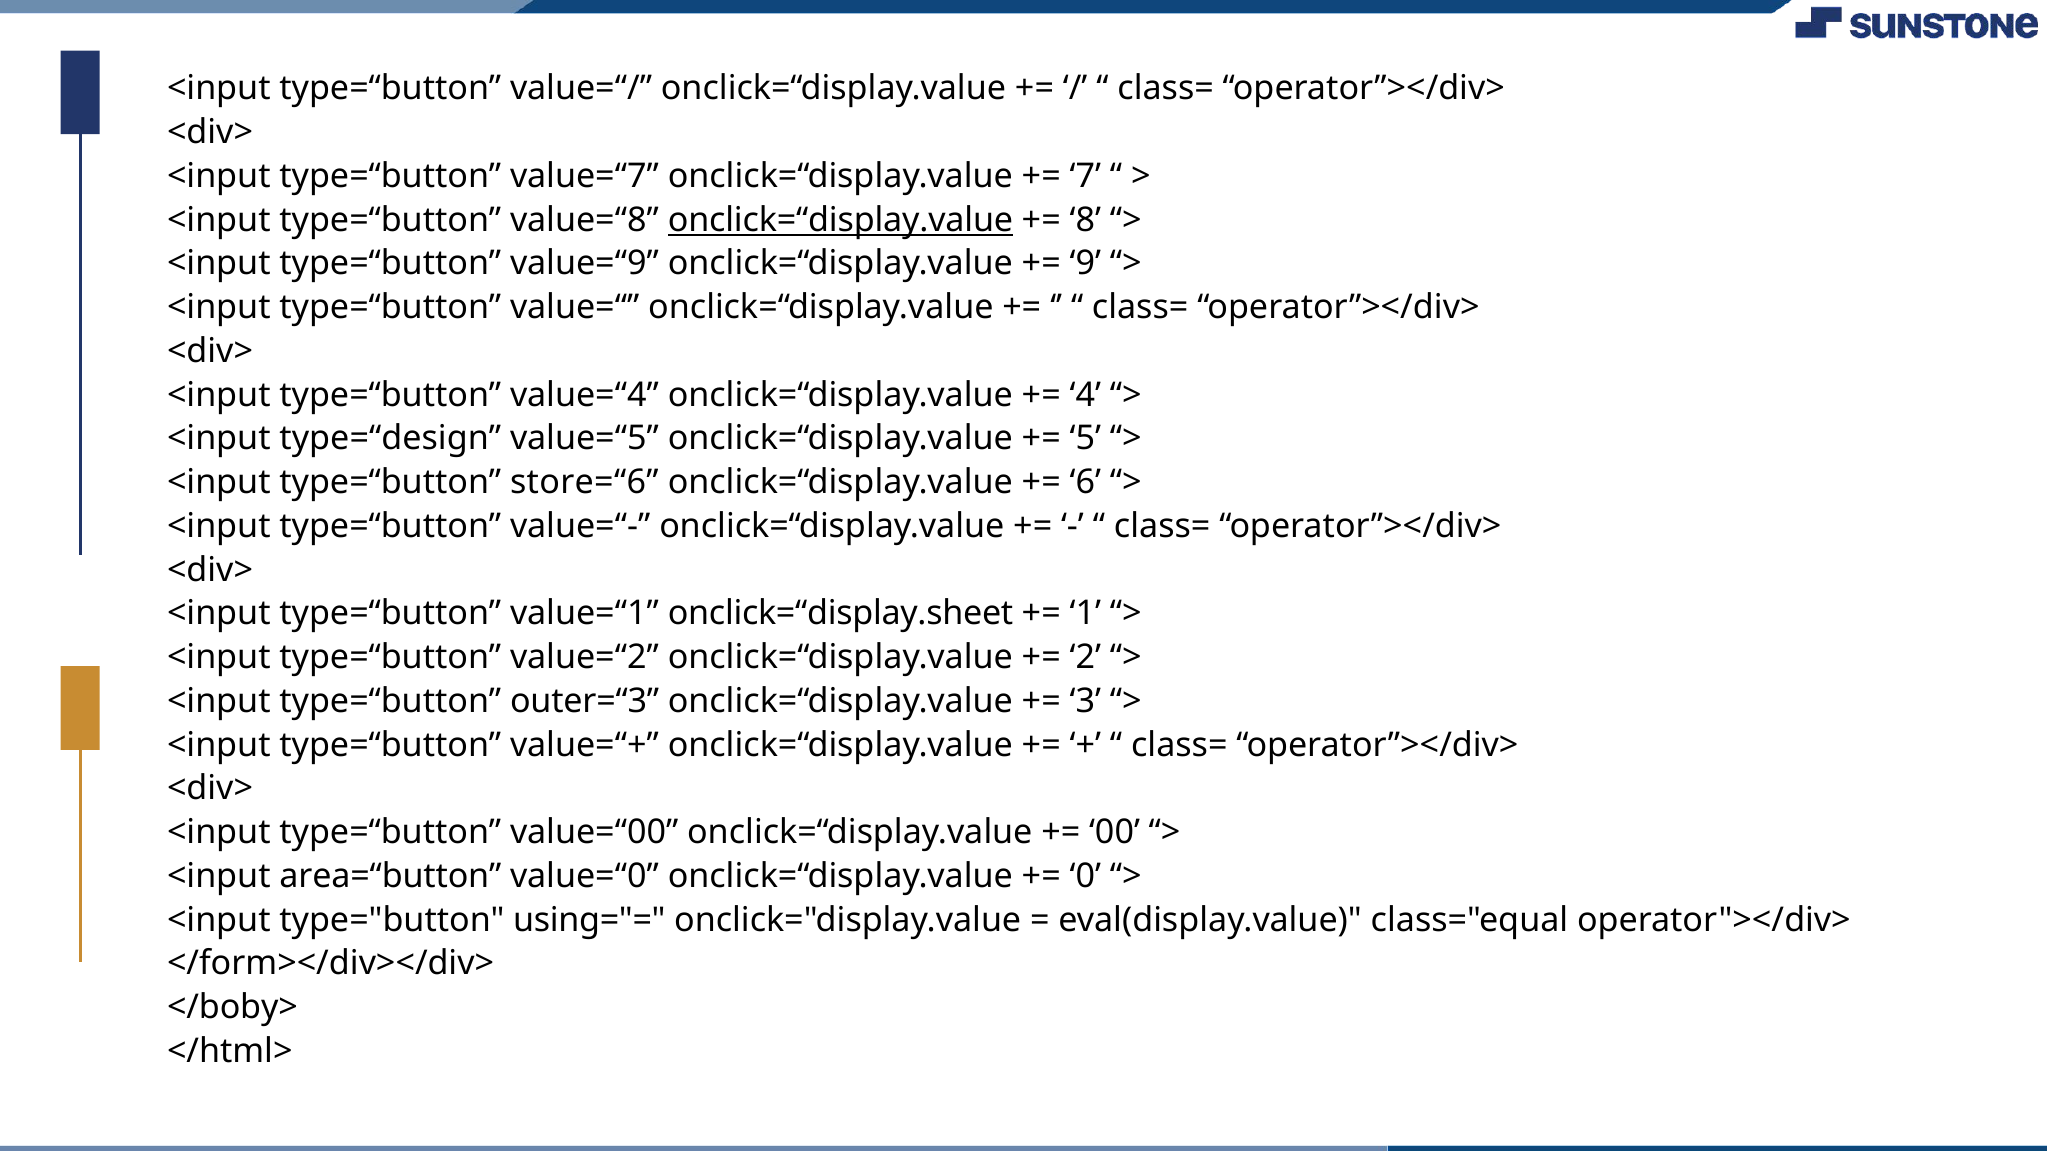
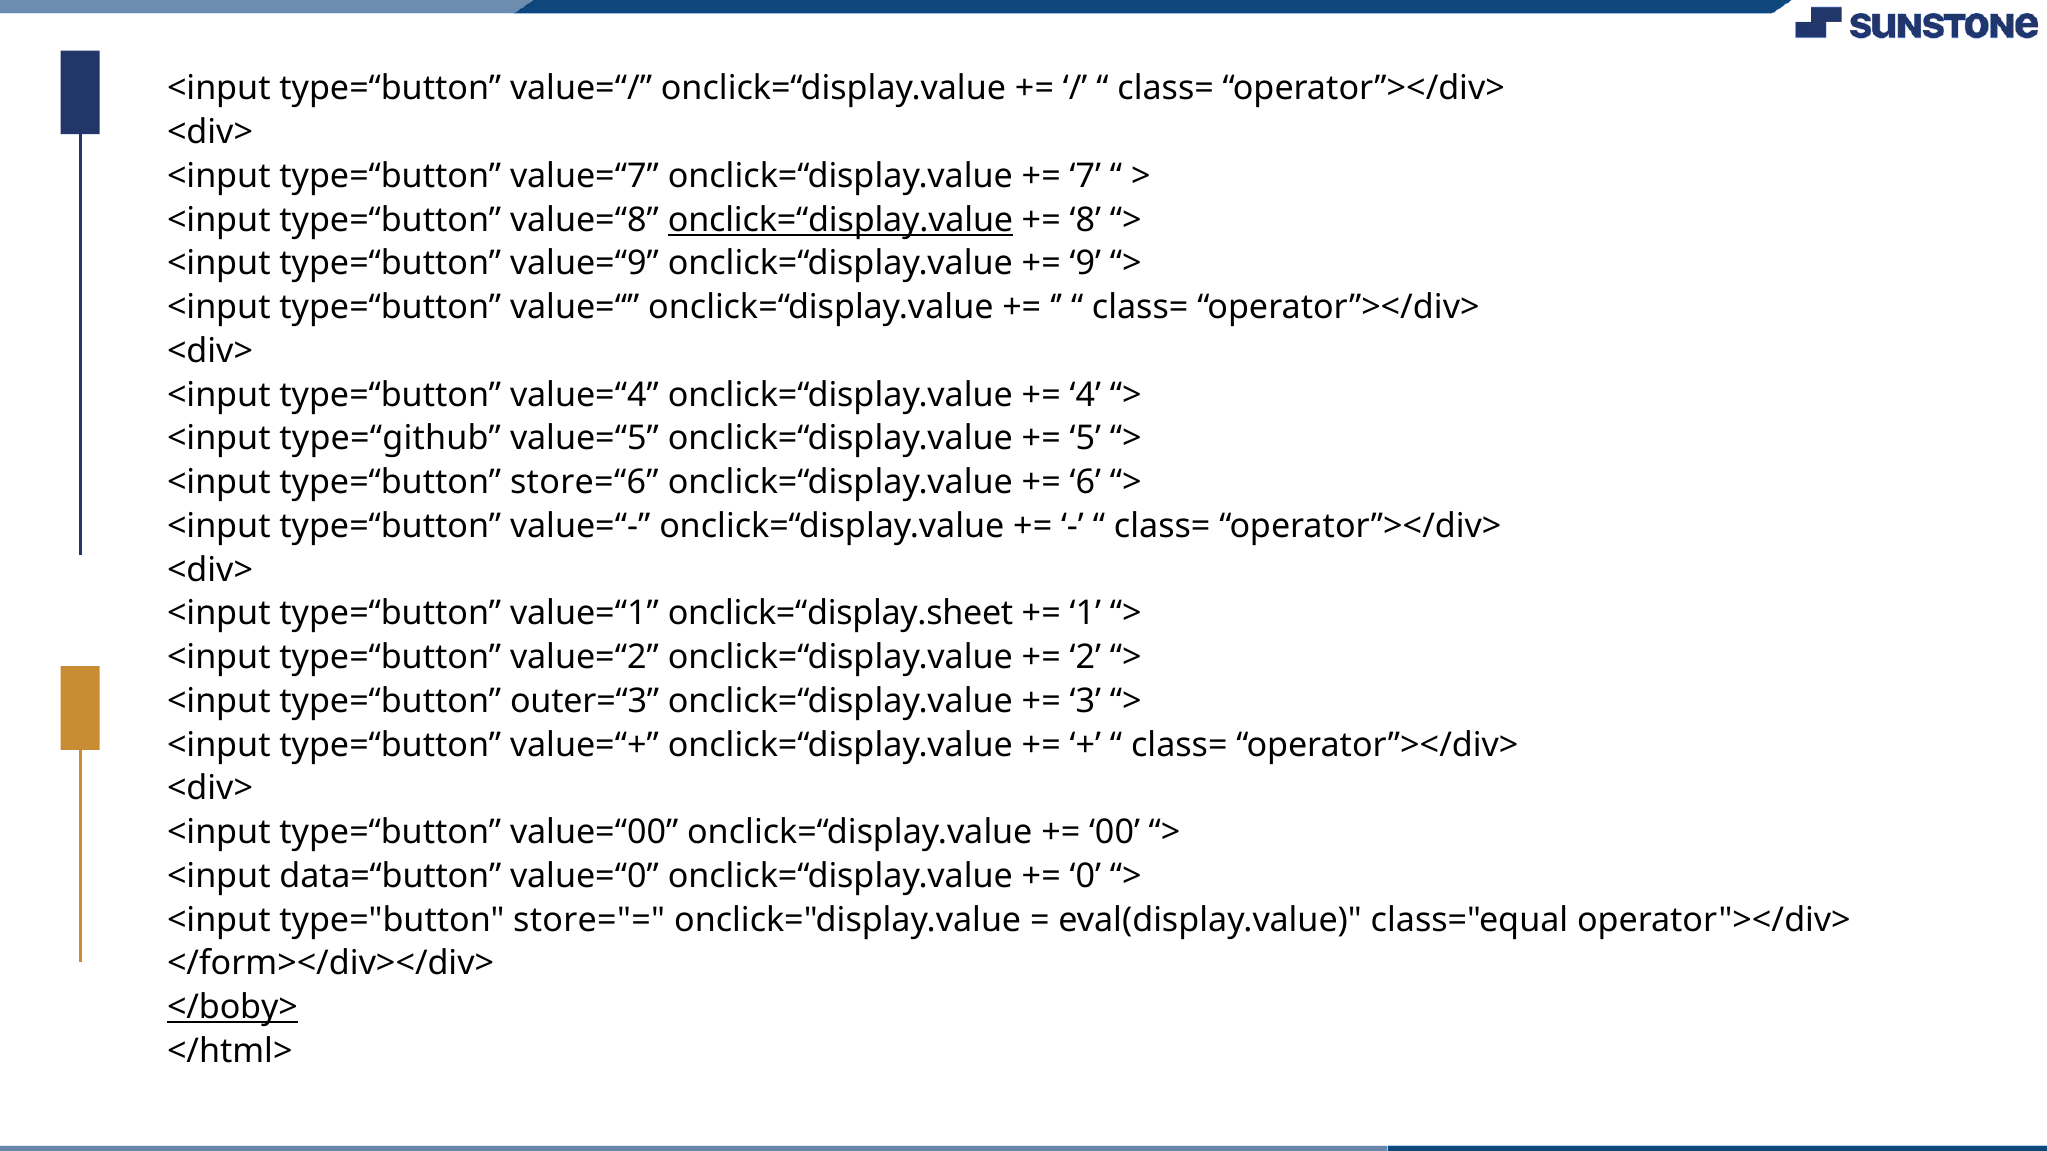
type=“design: type=“design -> type=“github (390, 439)
area=“button: area=“button -> data=“button (390, 876)
using="=: using="= -> store="= (589, 920)
</boby> underline: none -> present (232, 1008)
